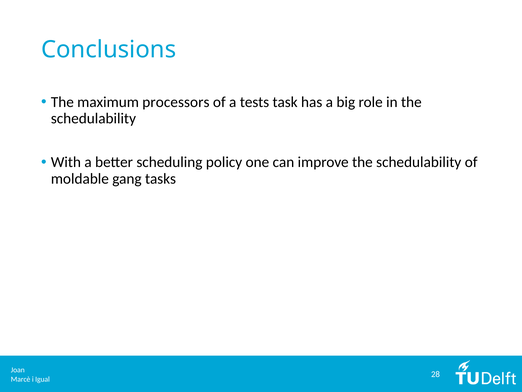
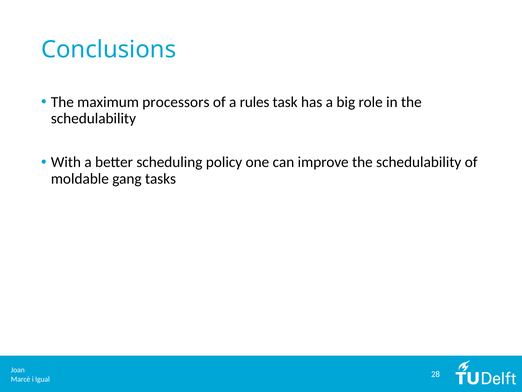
tests: tests -> rules (255, 102)
